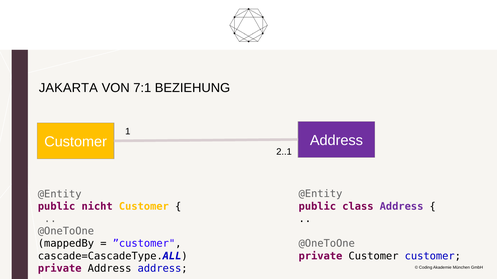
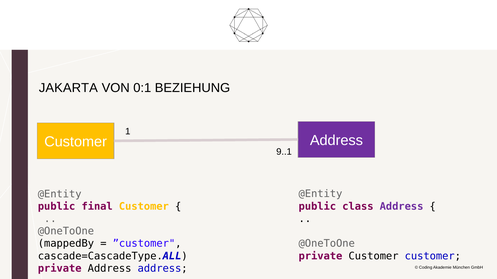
7:1: 7:1 -> 0:1 (142, 88)
2..1: 2..1 -> 9..1 (284, 152)
nicht: nicht -> final (97, 207)
